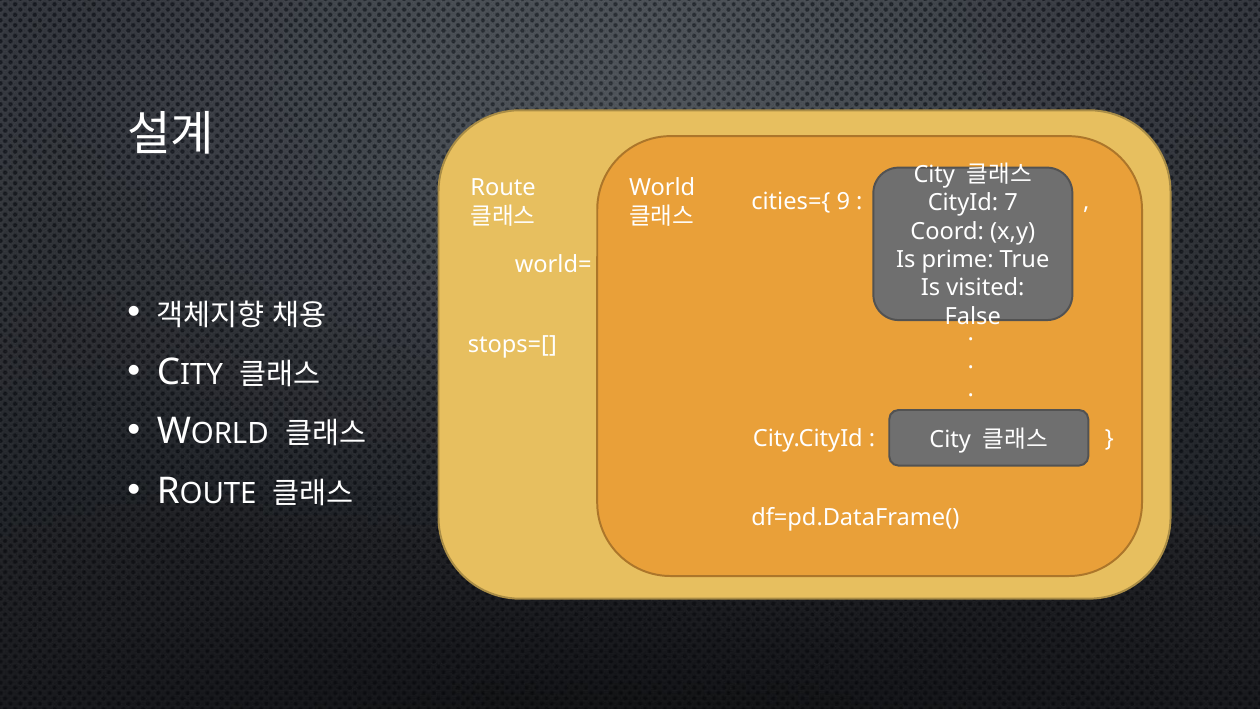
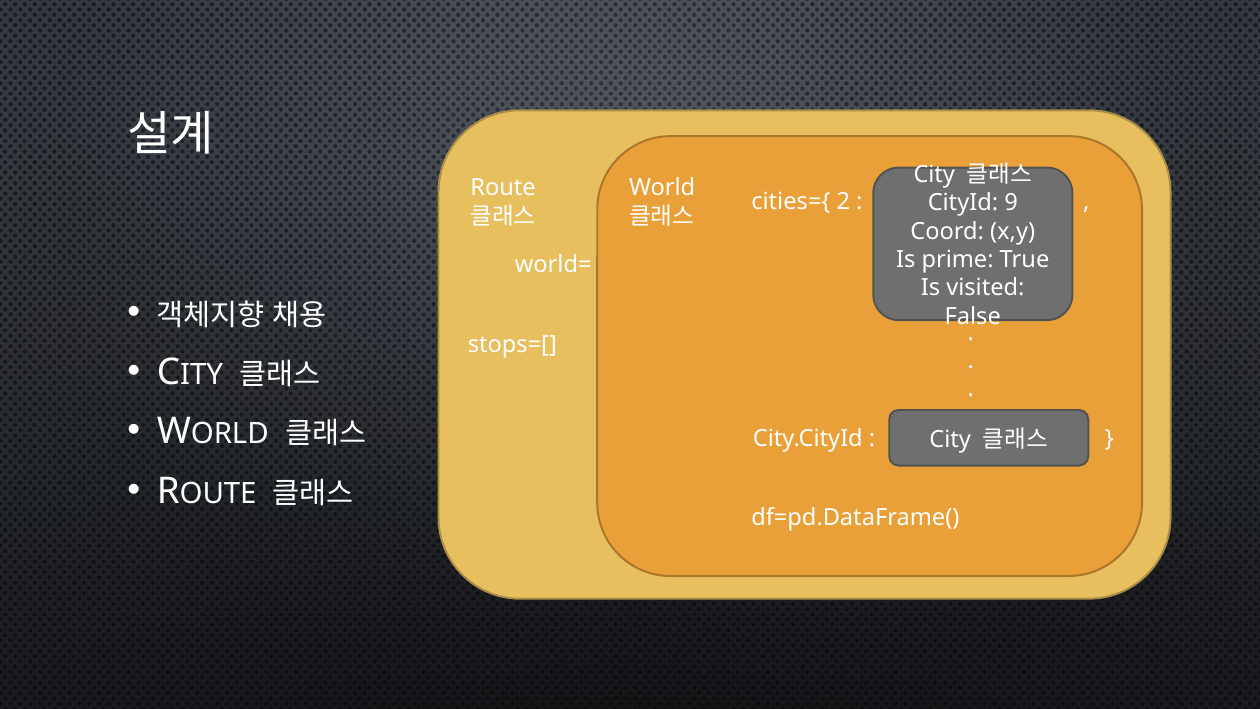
9: 9 -> 2 (843, 202)
7: 7 -> 9 (1011, 203)
